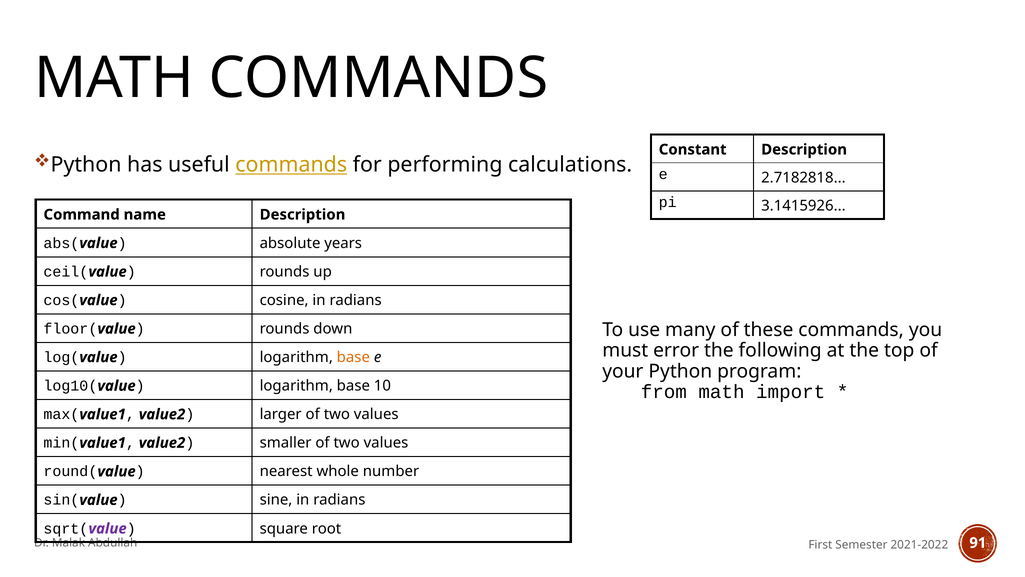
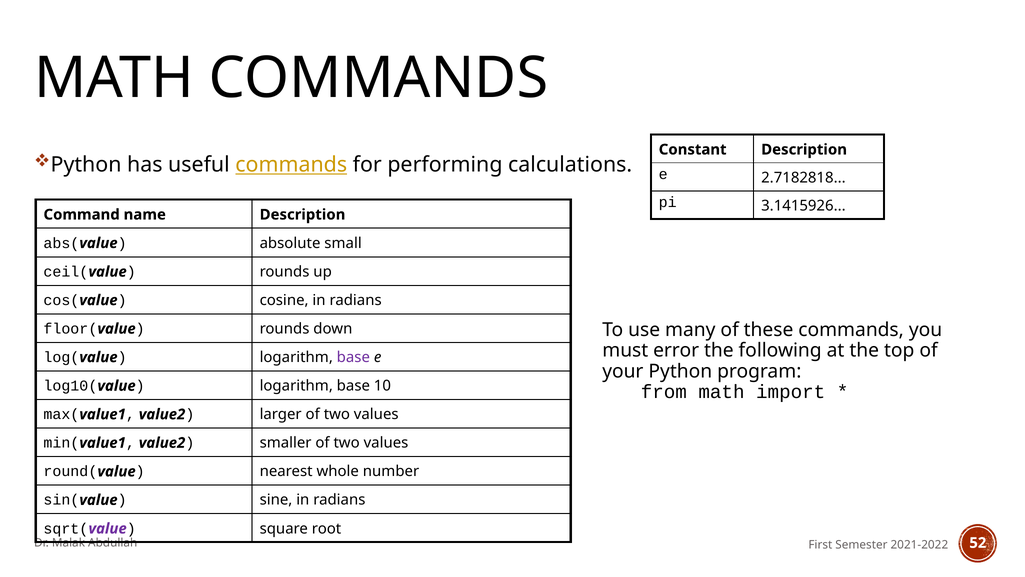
years: years -> small (343, 243)
base colour: orange -> purple (353, 357)
91: 91 -> 52 (978, 543)
